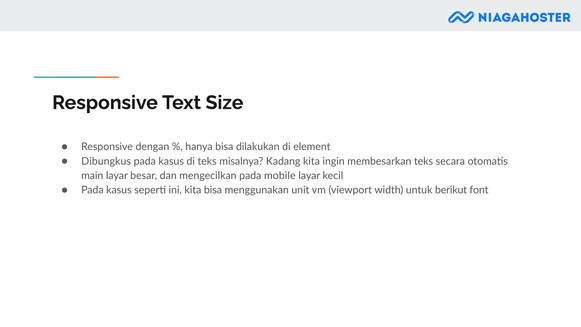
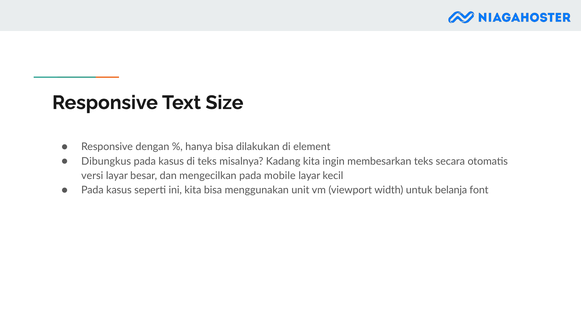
main: main -> versi (92, 176)
berikut: berikut -> belanja (451, 190)
